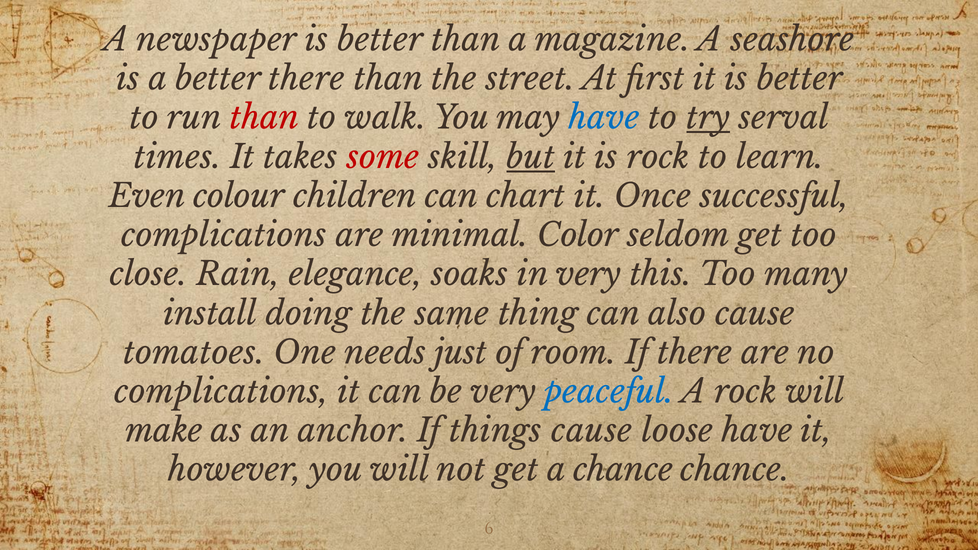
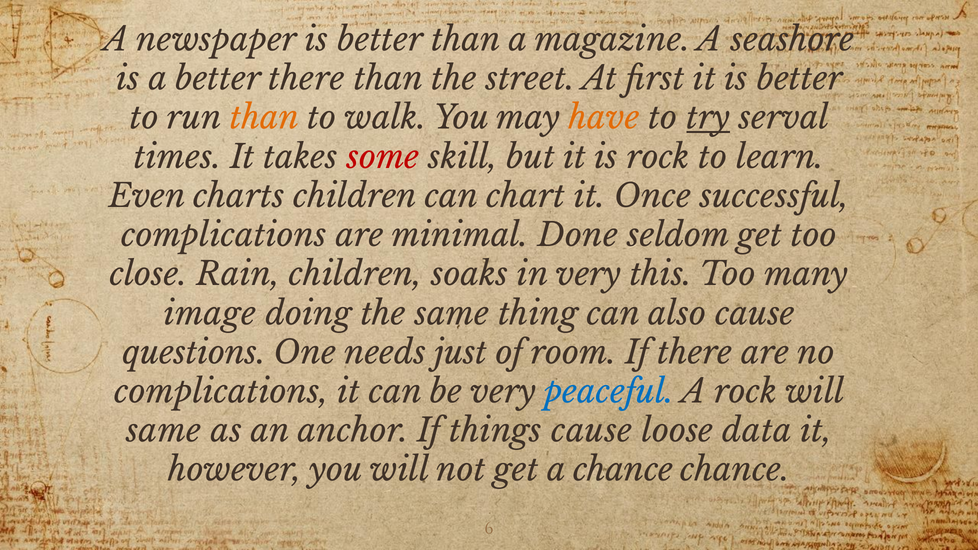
than colour: red -> orange (264, 118)
have colour: blue -> orange (604, 118)
but underline: present -> none (531, 157)
colour: colour -> charts (239, 196)
Color: Color -> Done (578, 236)
Rain elegance: elegance -> children (356, 275)
install: install -> image (210, 314)
tomatoes: tomatoes -> questions (194, 353)
make: make -> same (164, 431)
loose have: have -> data (757, 431)
